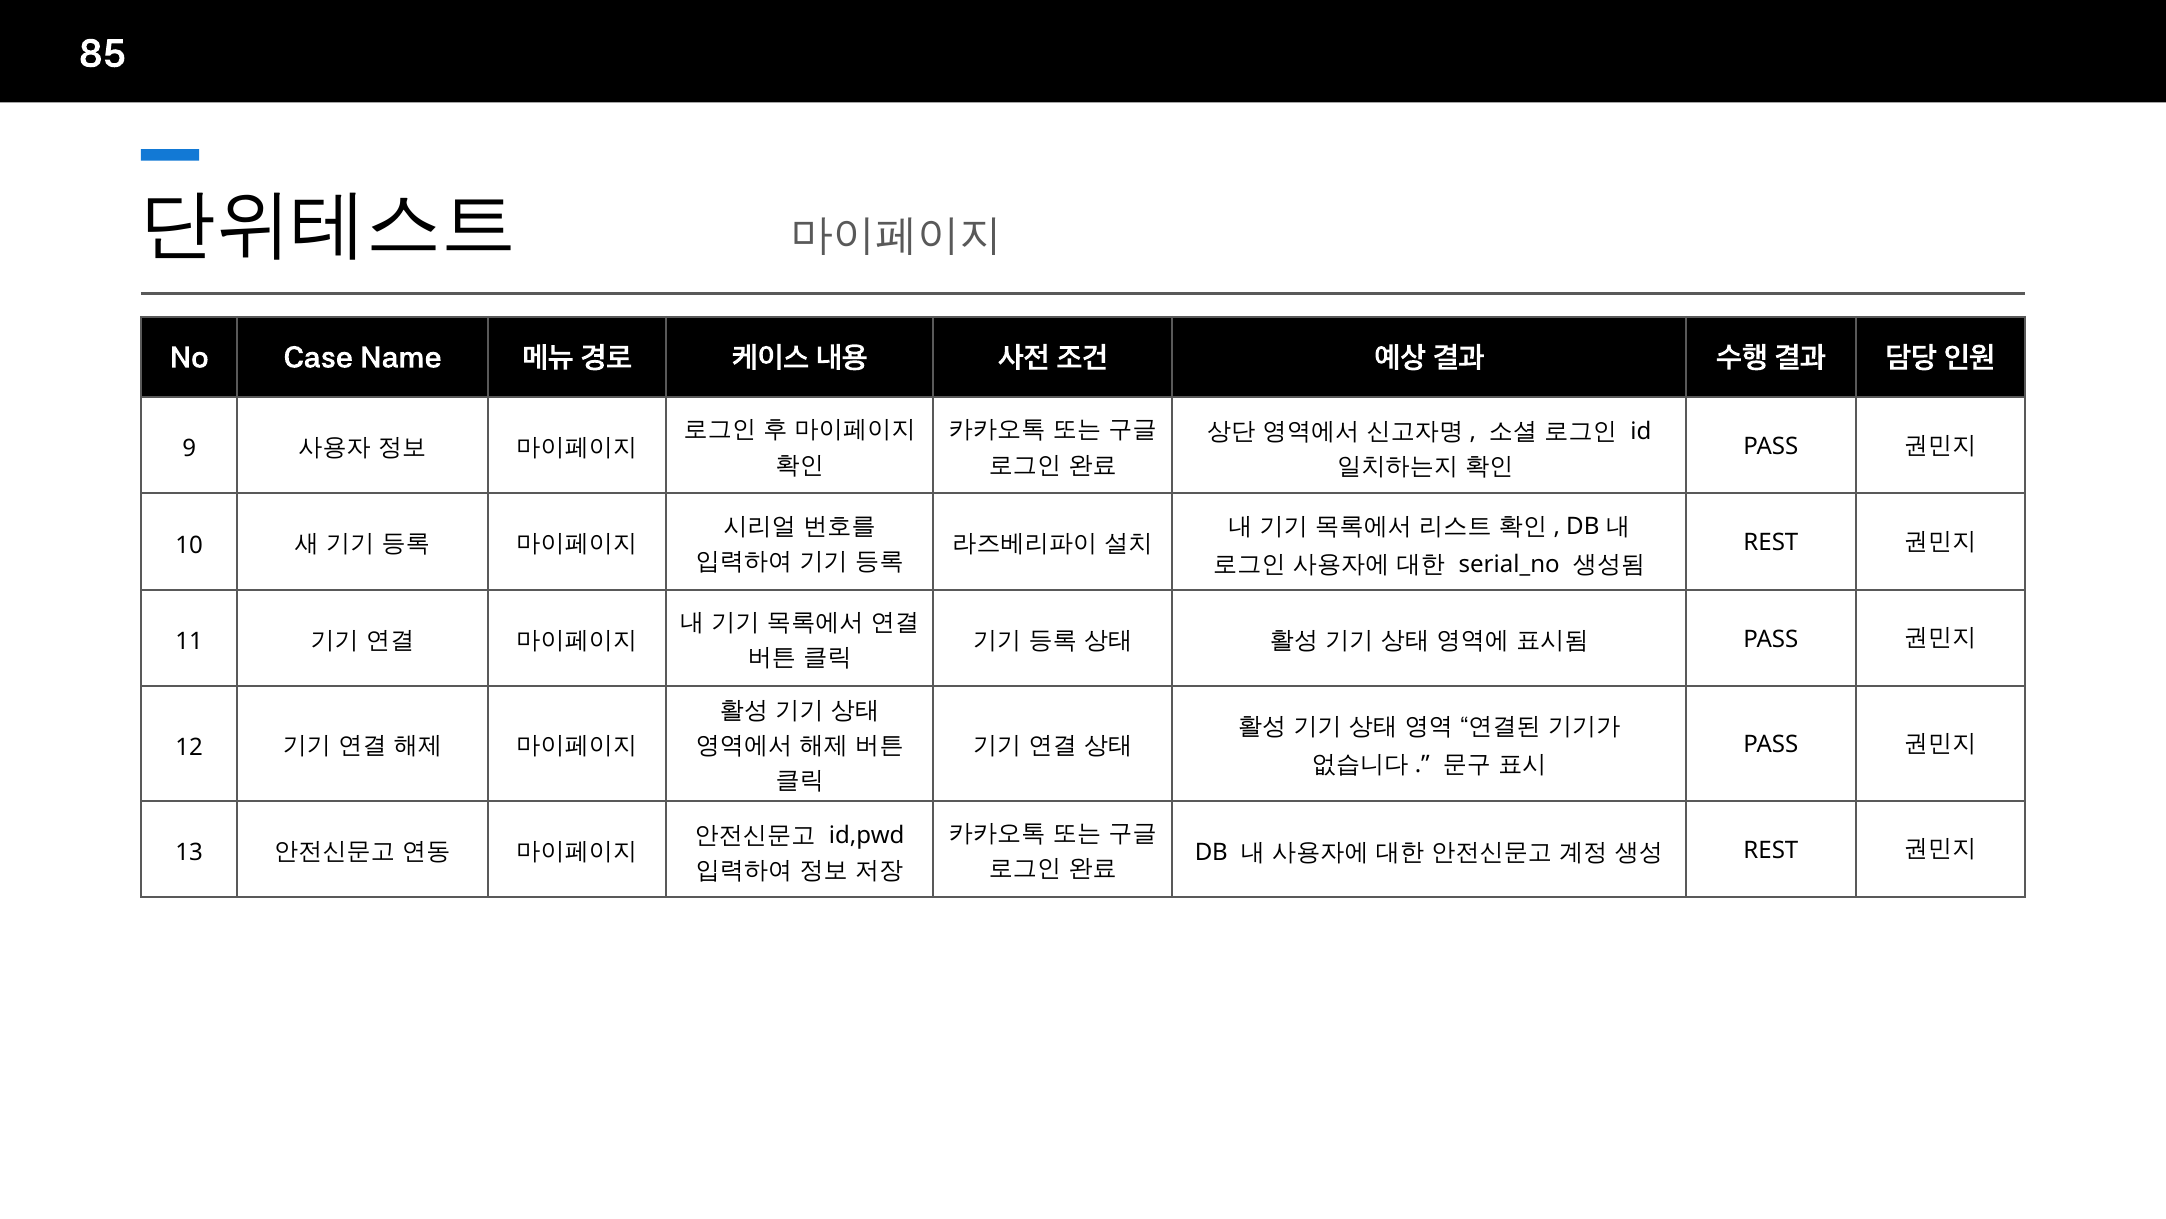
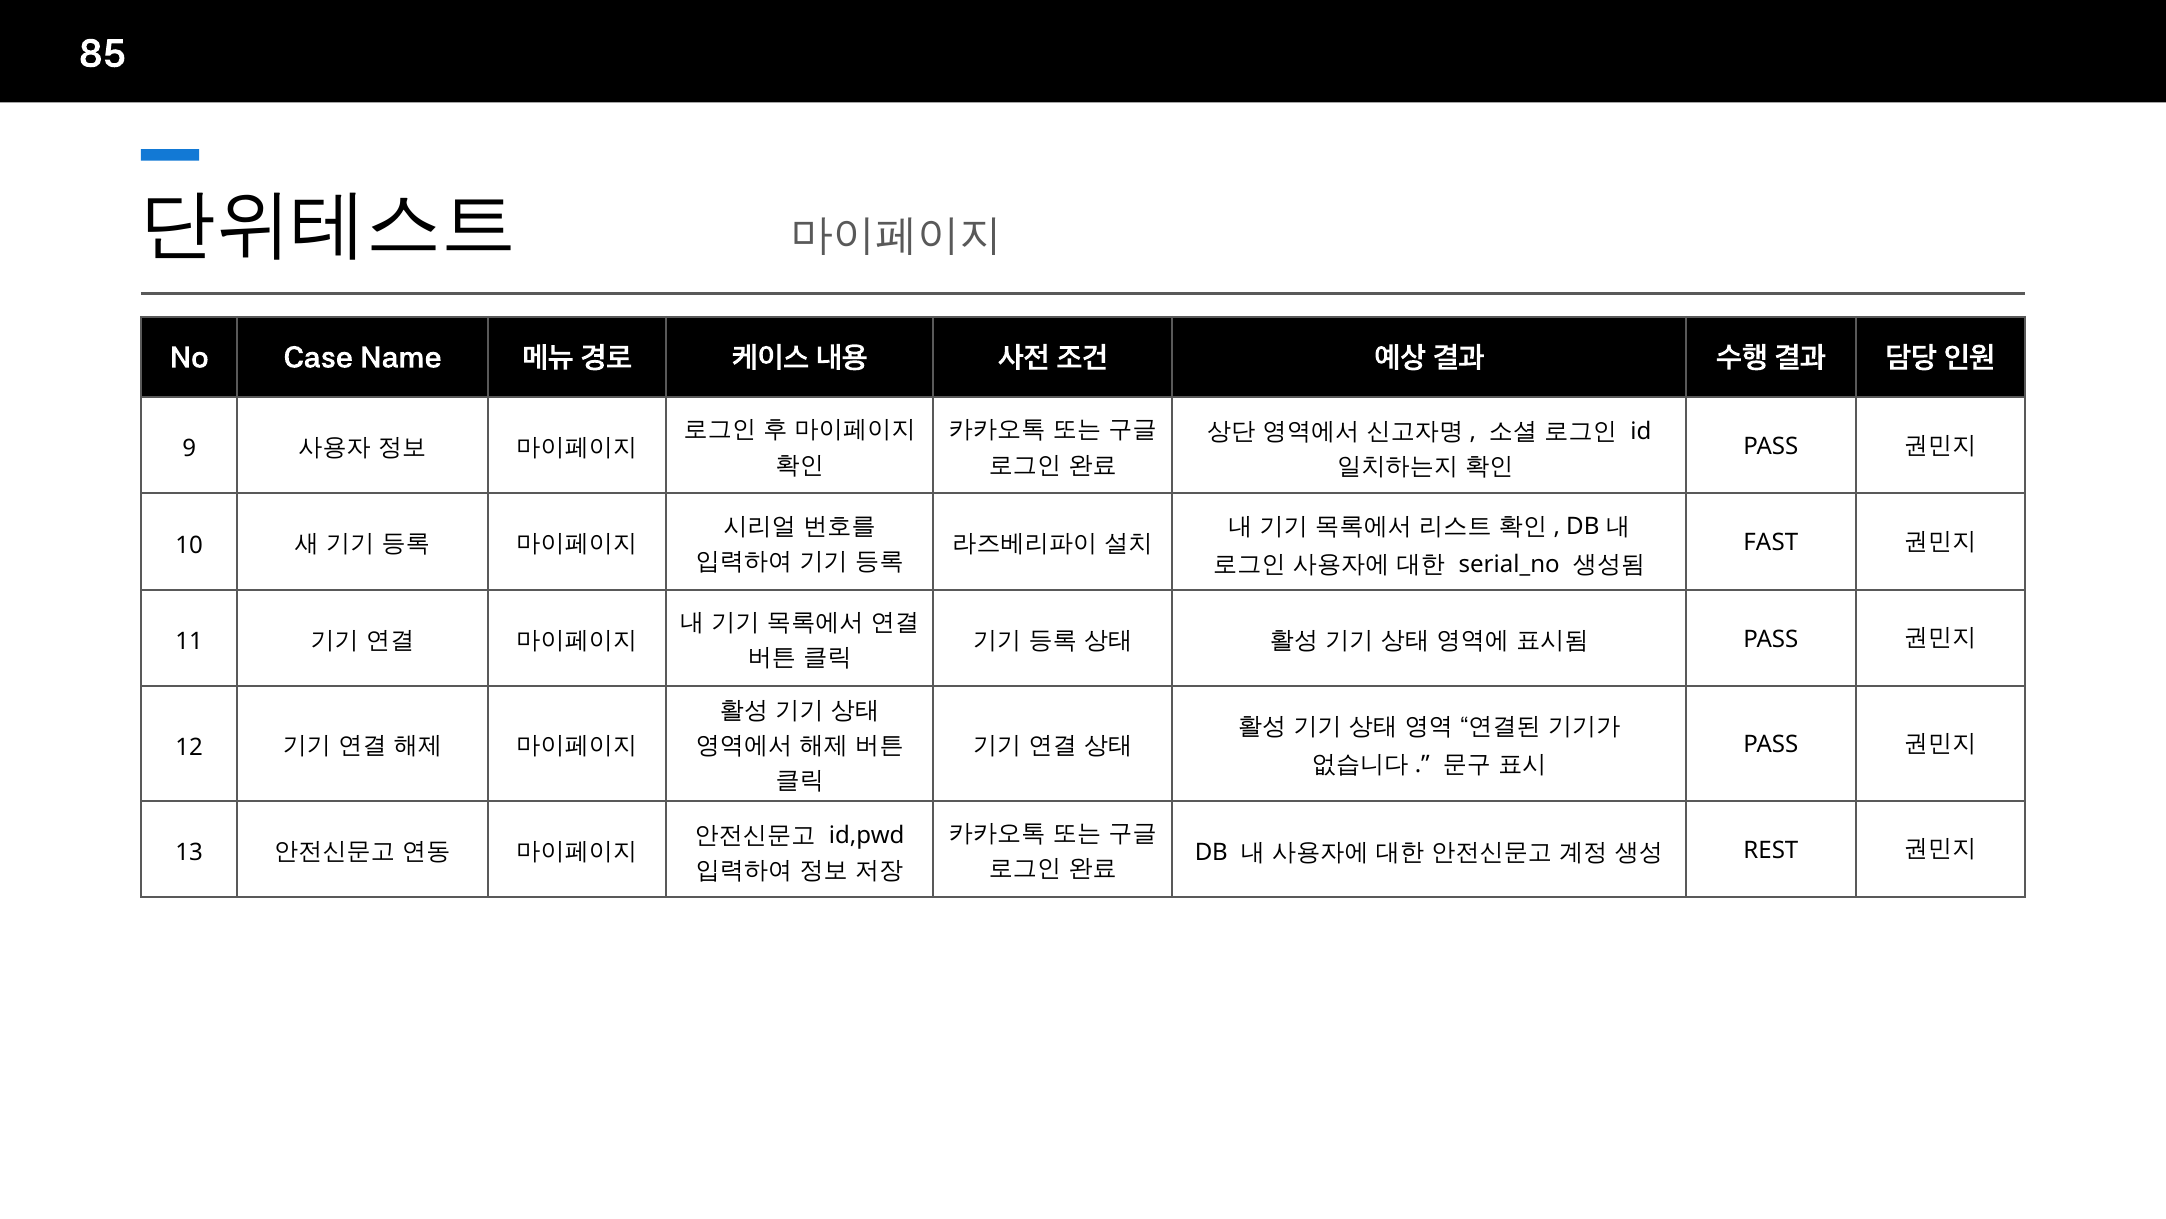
REST: REST -> FAST (1771, 543)
